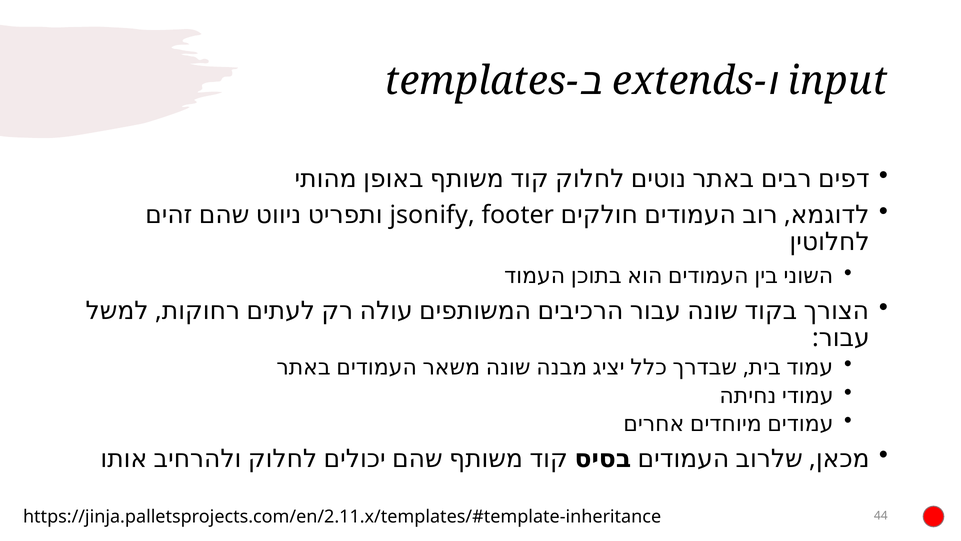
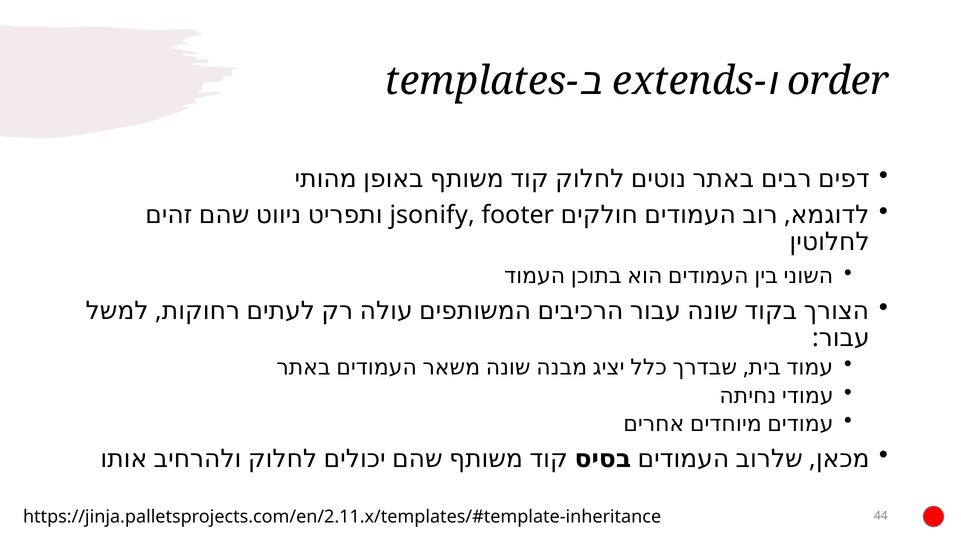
input: input -> order (838, 81)
